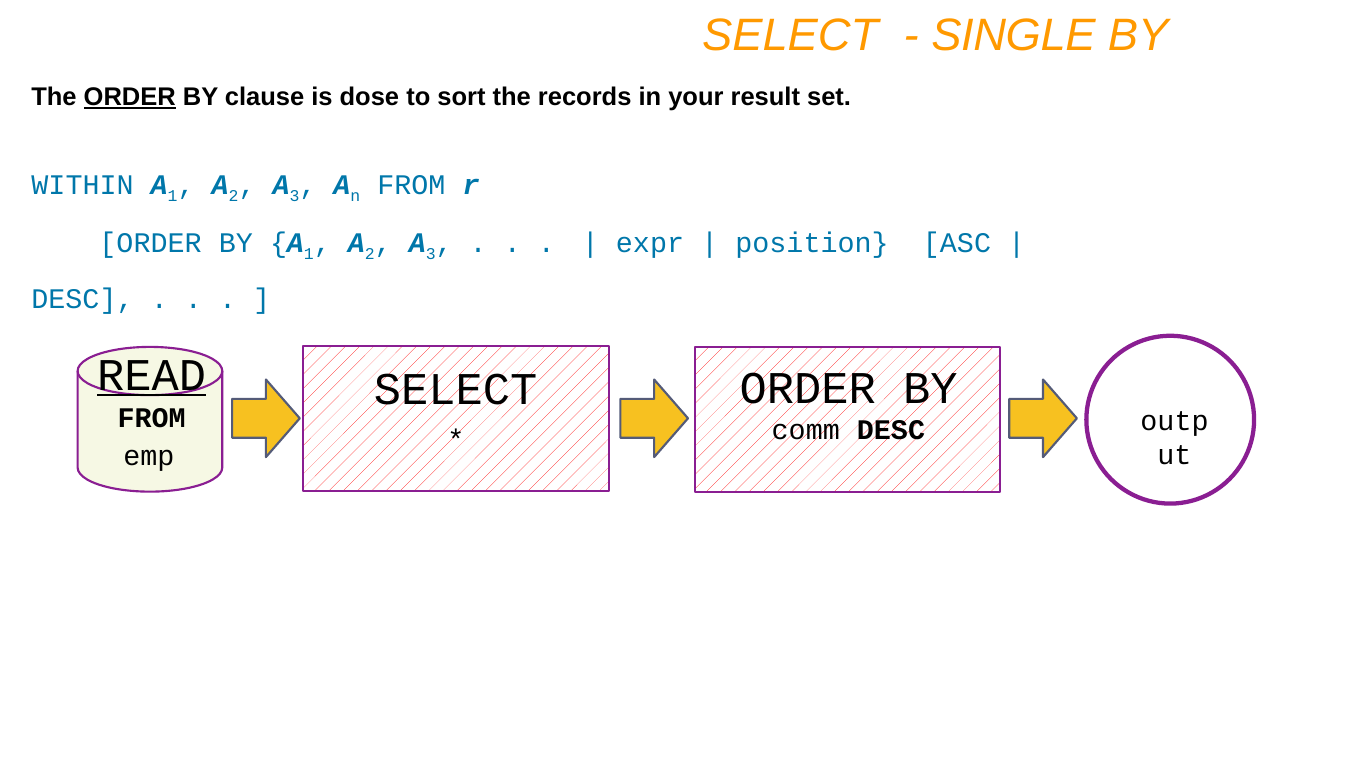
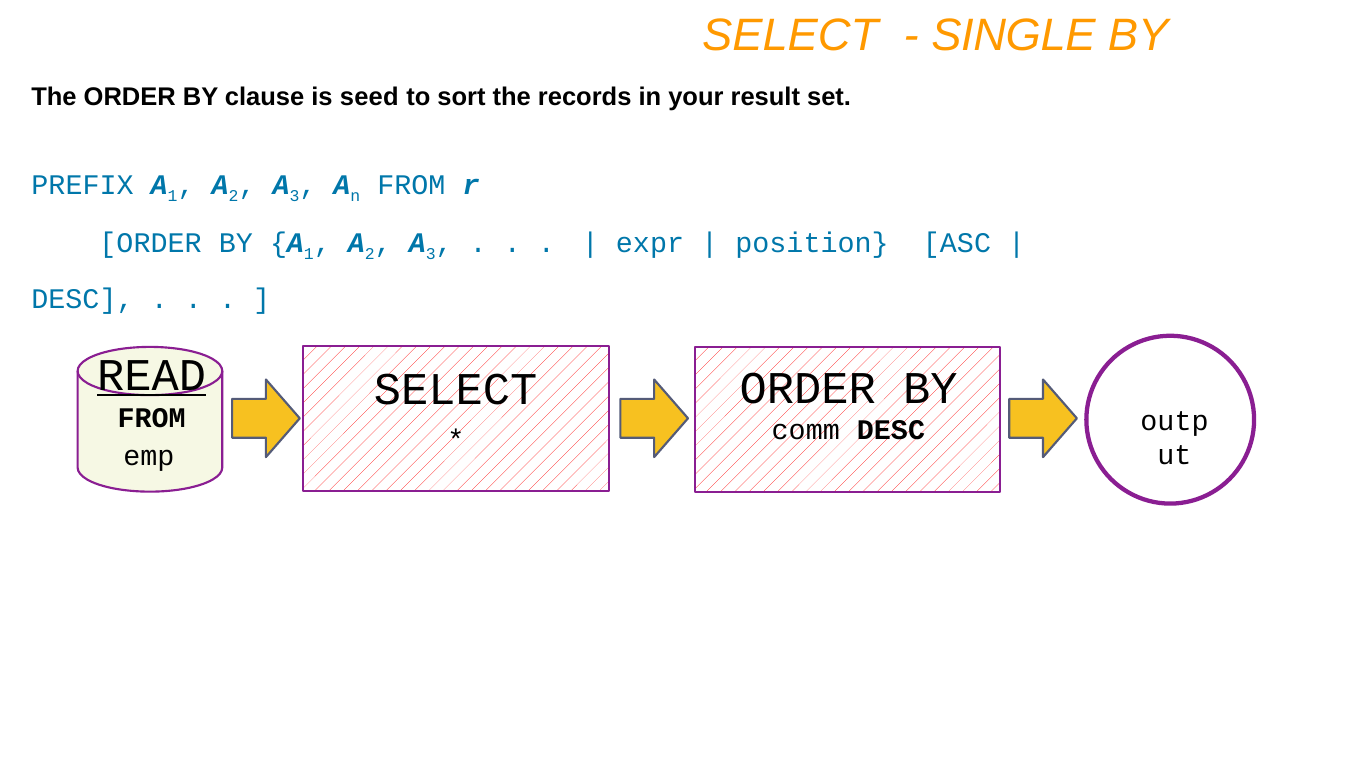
ORDER underline: present -> none (130, 97)
dose: dose -> seed (369, 97)
WITHIN: WITHIN -> PREFIX (83, 185)
